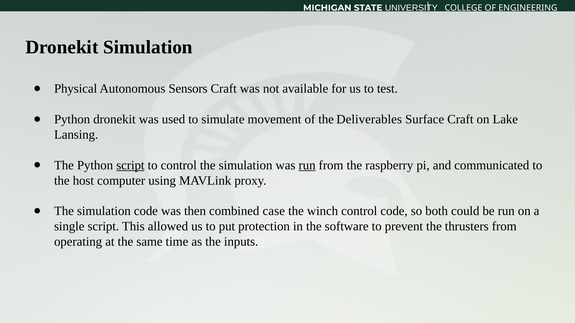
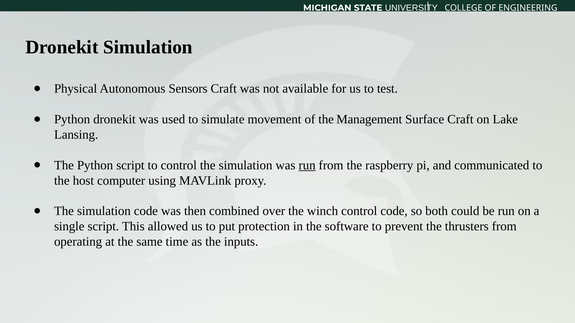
Deliverables: Deliverables -> Management (369, 119)
script underline: present -> none (130, 165)
case: case -> over (274, 211)
